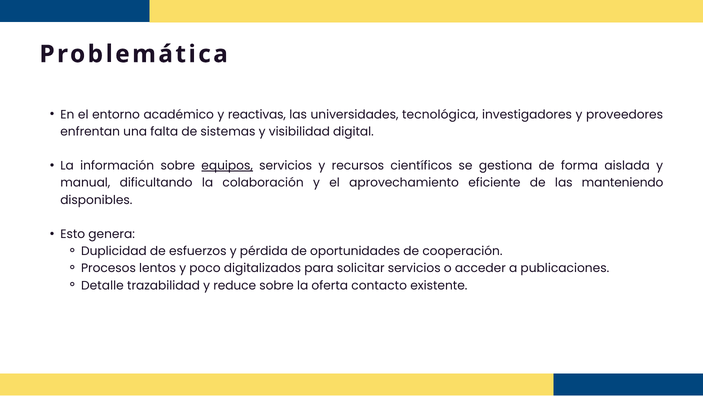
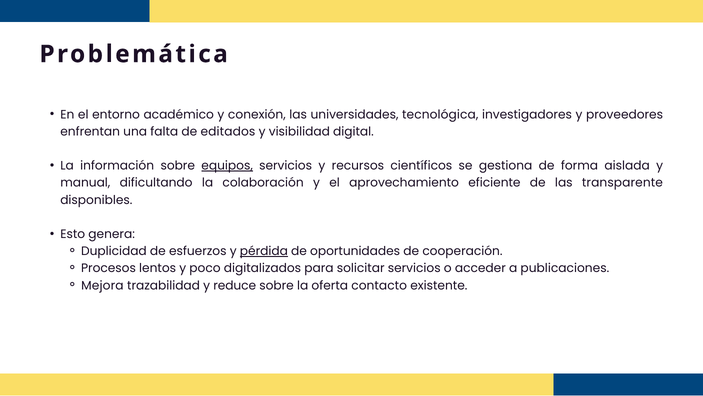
reactivas: reactivas -> conexión (257, 114)
sistemas: sistemas -> editados (228, 131)
manteniendo: manteniendo -> transparente (622, 183)
pérdida underline: none -> present (264, 251)
Detalle: Detalle -> Mejora (102, 285)
